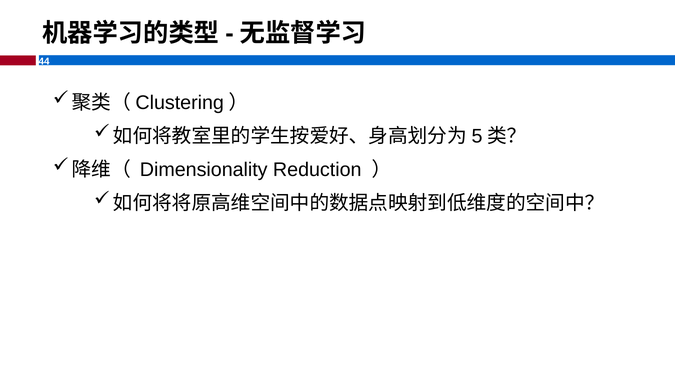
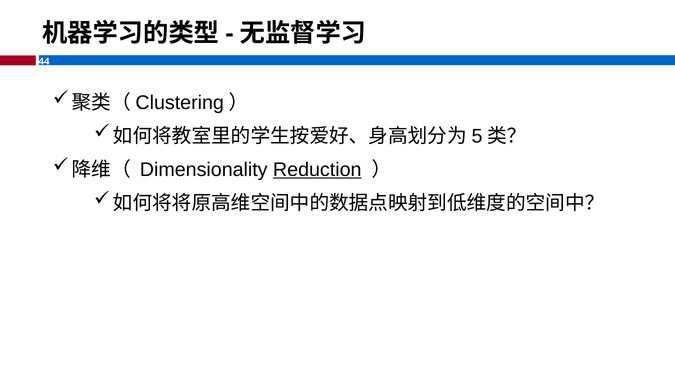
Reduction underline: none -> present (317, 169)
